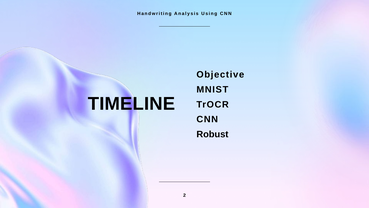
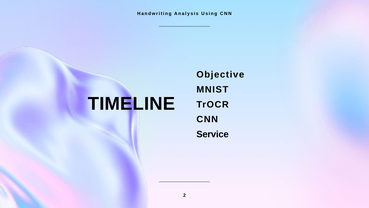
Robust: Robust -> Service (213, 134)
